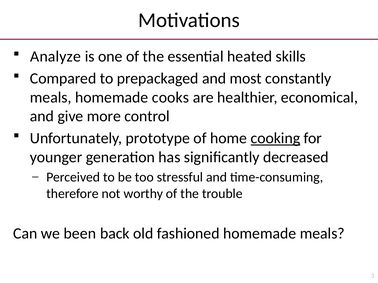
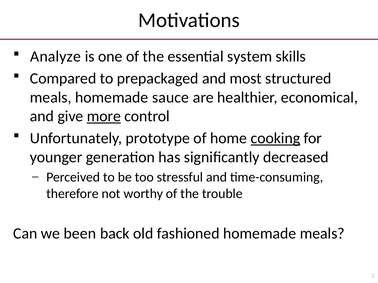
heated: heated -> system (250, 57)
constantly: constantly -> structured (298, 79)
cooks: cooks -> sauce (171, 97)
more underline: none -> present (104, 116)
